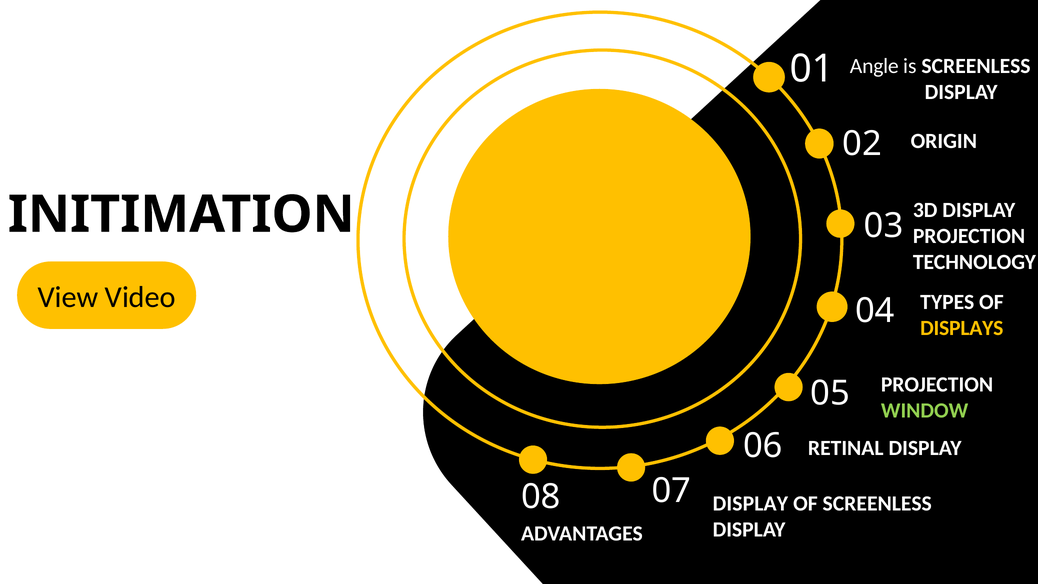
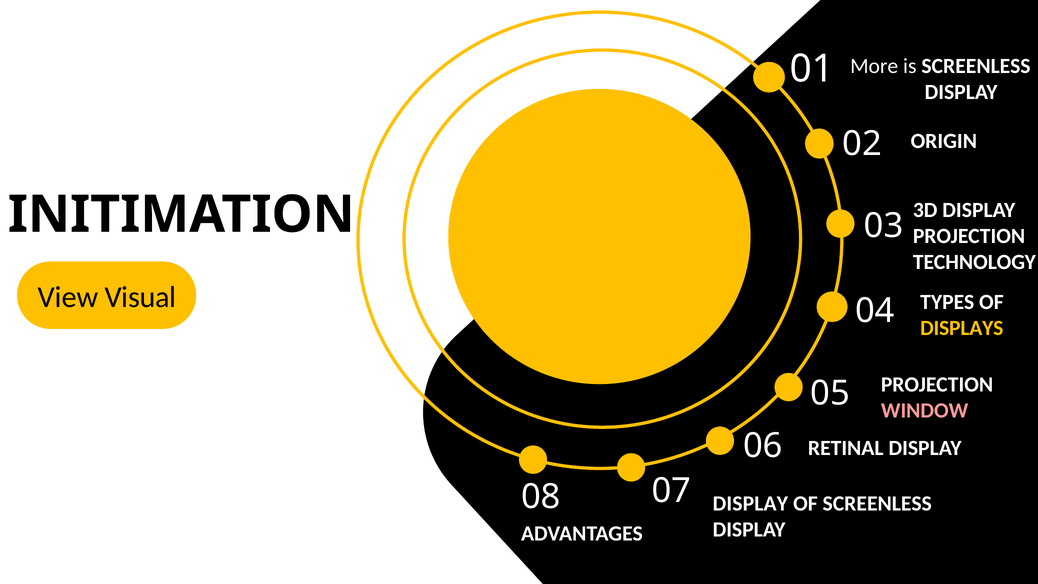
Angle: Angle -> More (874, 66)
Video: Video -> Visual (140, 297)
WINDOW colour: light green -> pink (925, 410)
